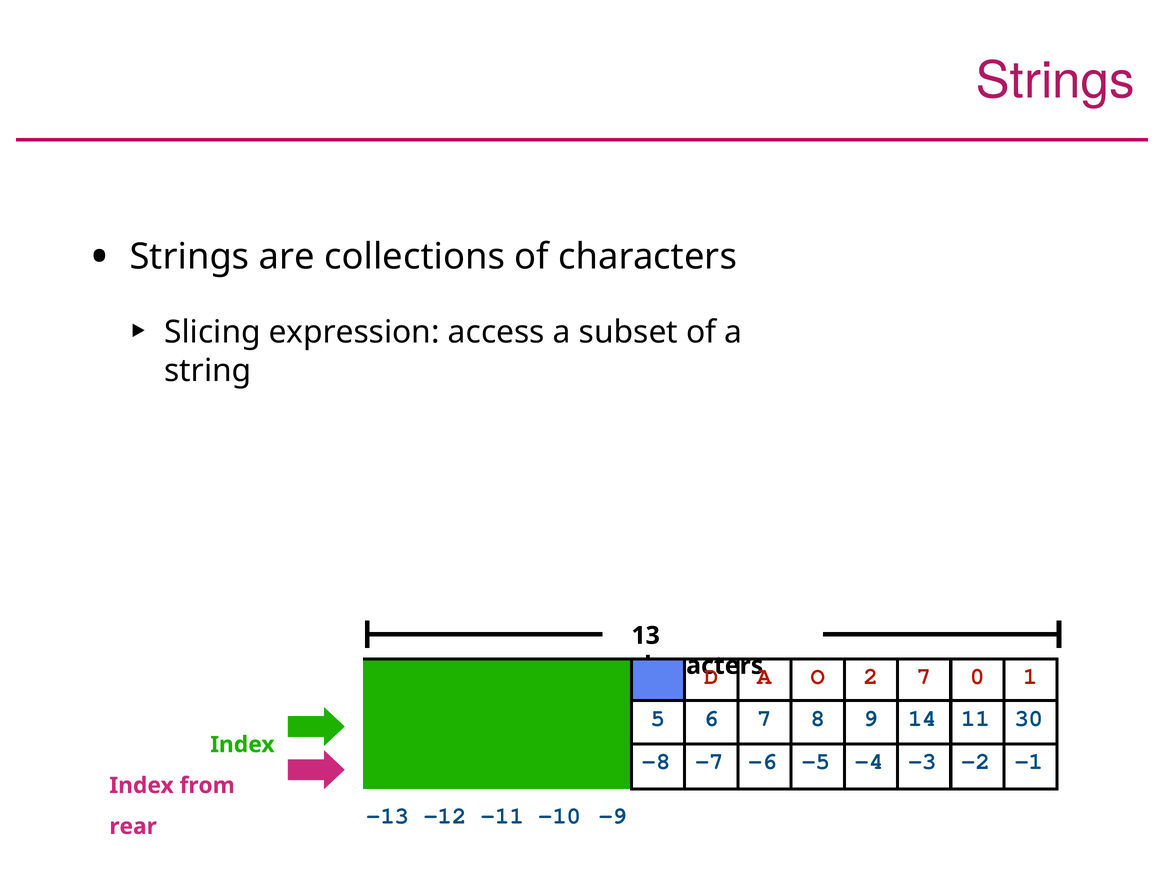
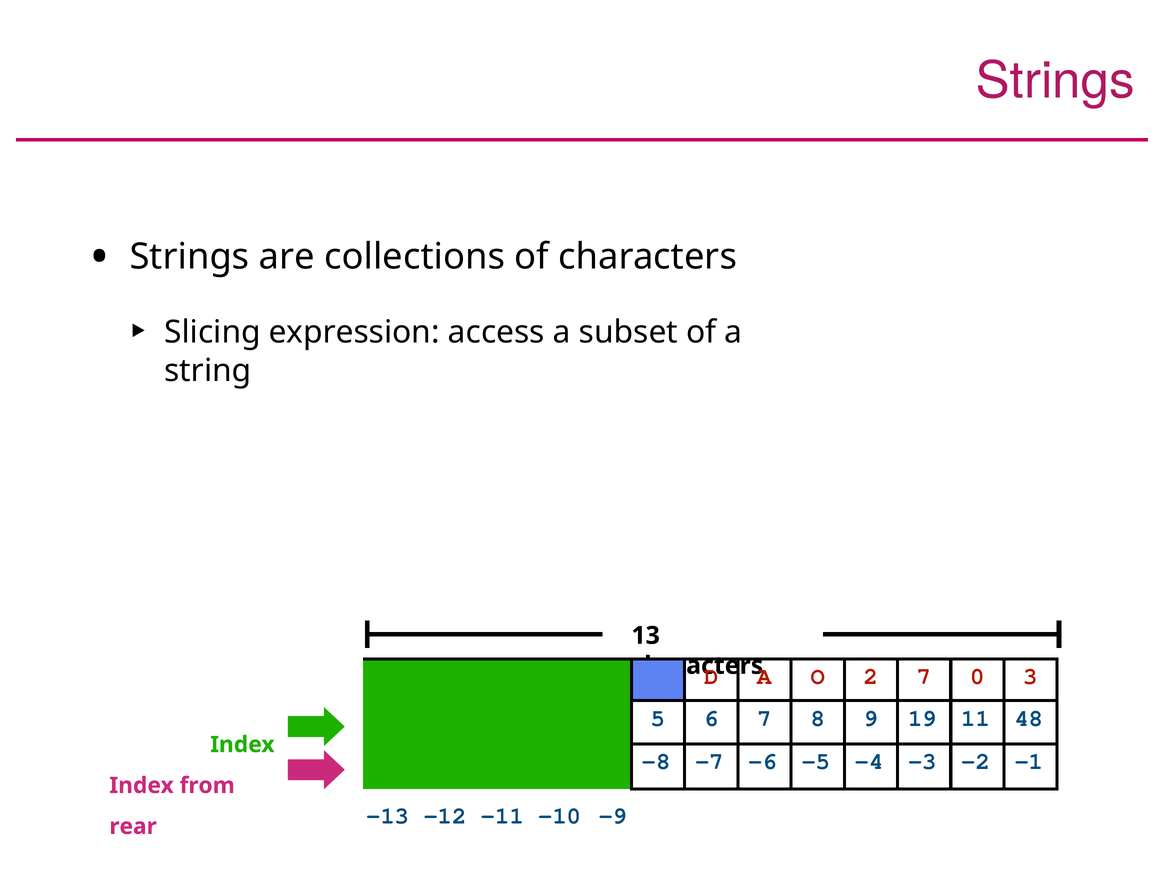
7 0 1: 1 -> 3 (1031, 676)
14: 14 -> 19 (922, 718)
30: 30 -> 48 (1029, 718)
